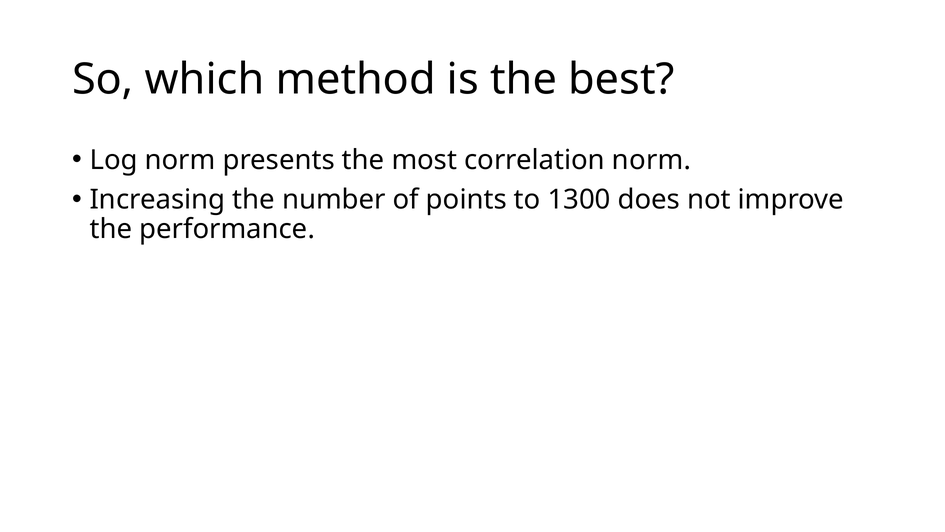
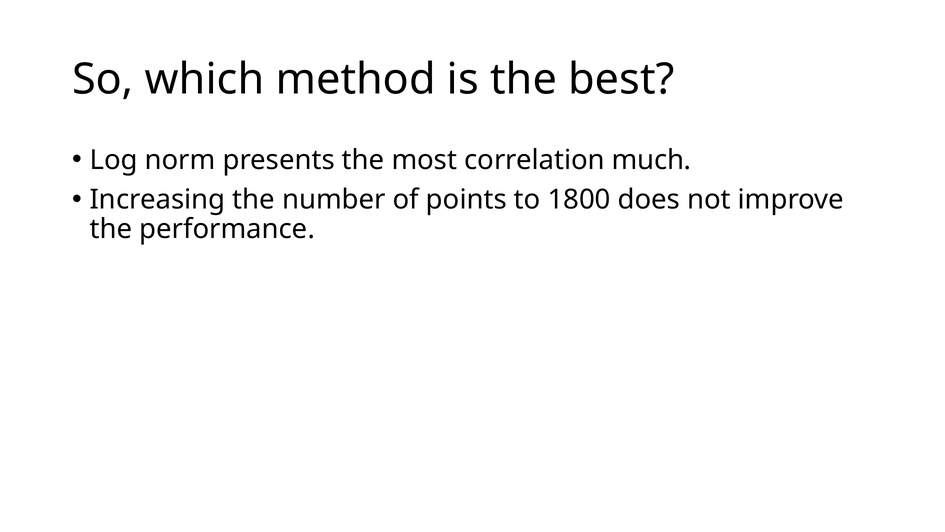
correlation norm: norm -> much (652, 160)
1300: 1300 -> 1800 (579, 199)
